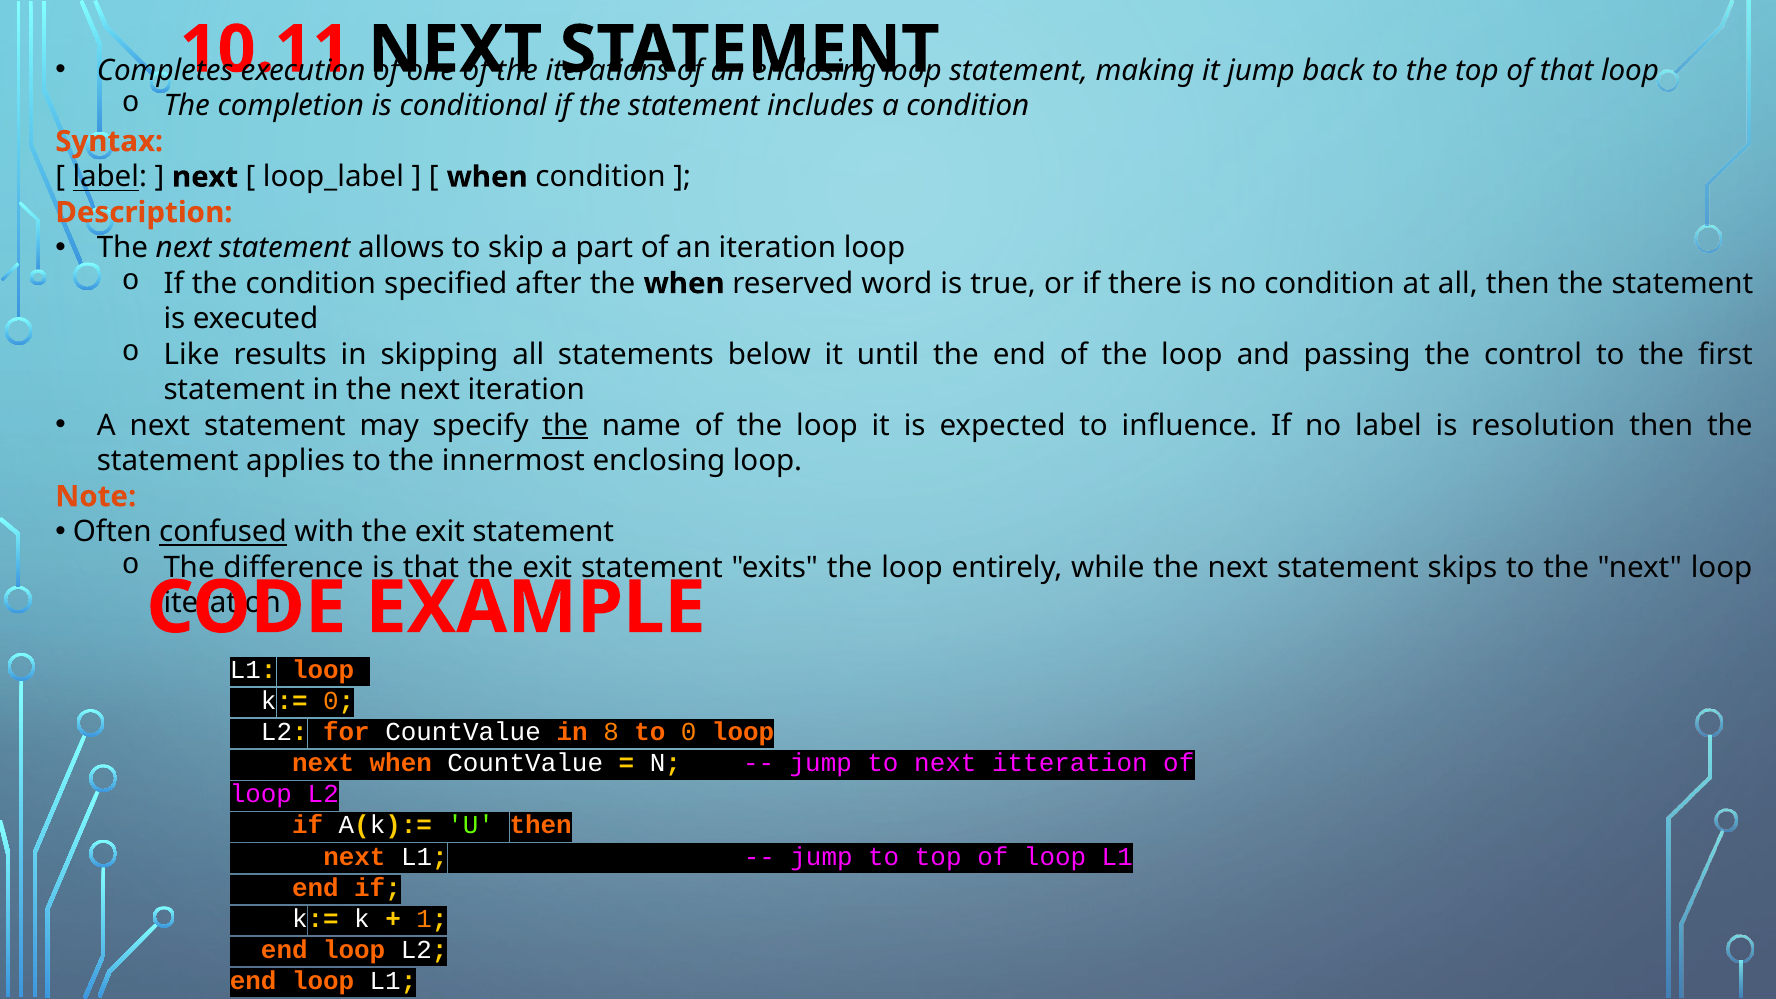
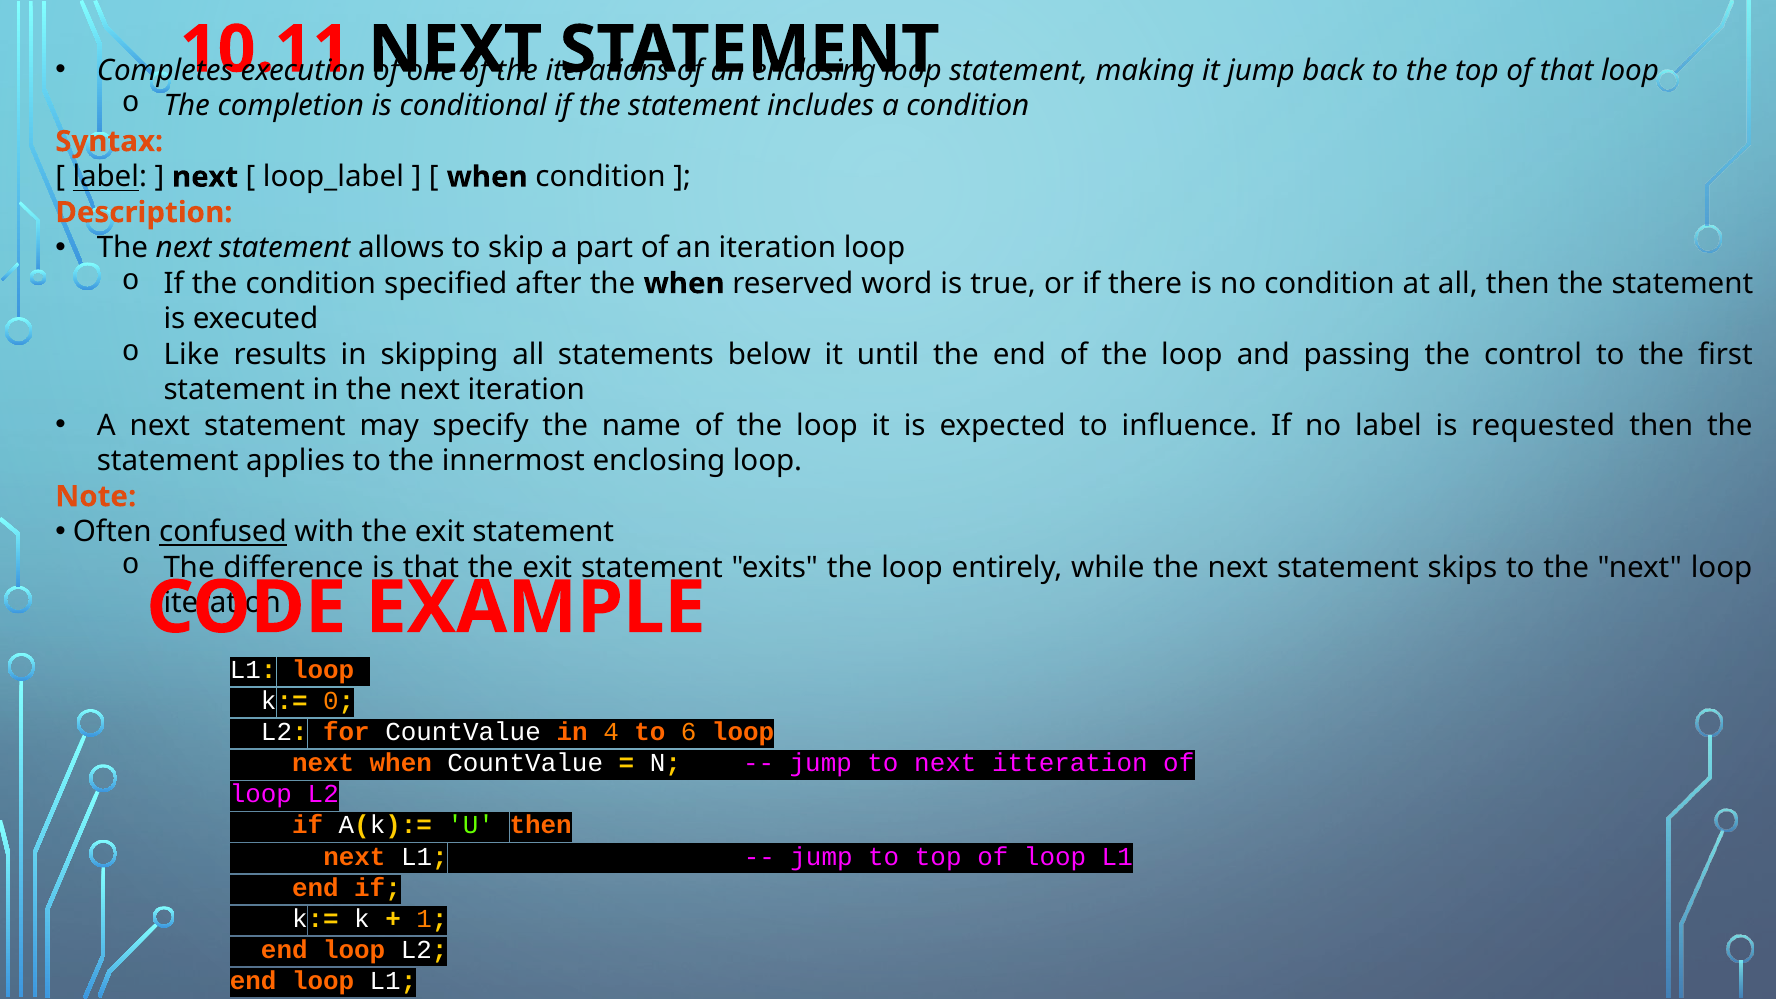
the underline: present -> none (565, 425)
resolution: resolution -> requested (1543, 425)
8: 8 -> 4 (611, 732)
to 0: 0 -> 6 (689, 732)
